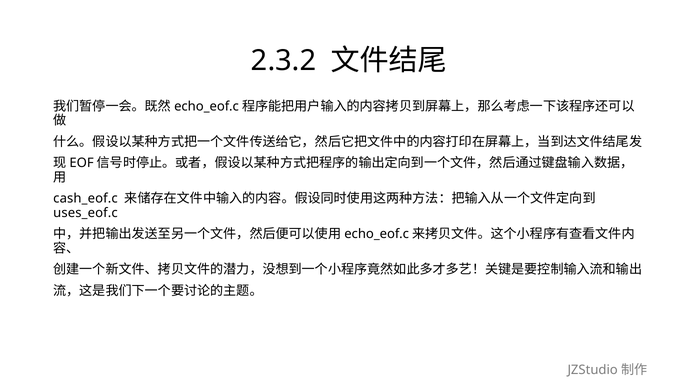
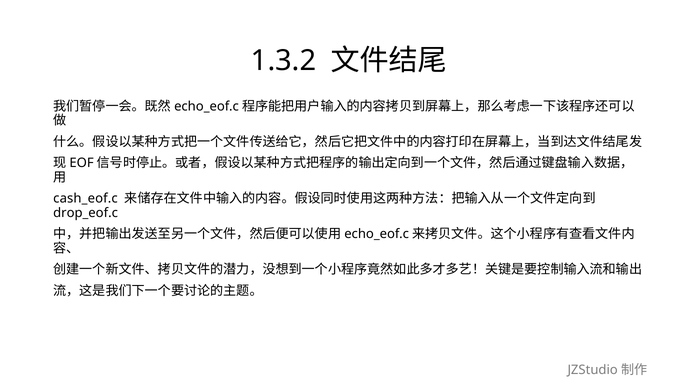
2.3.2: 2.3.2 -> 1.3.2 (284, 61)
uses_eof.c: uses_eof.c -> drop_eof.c (86, 213)
